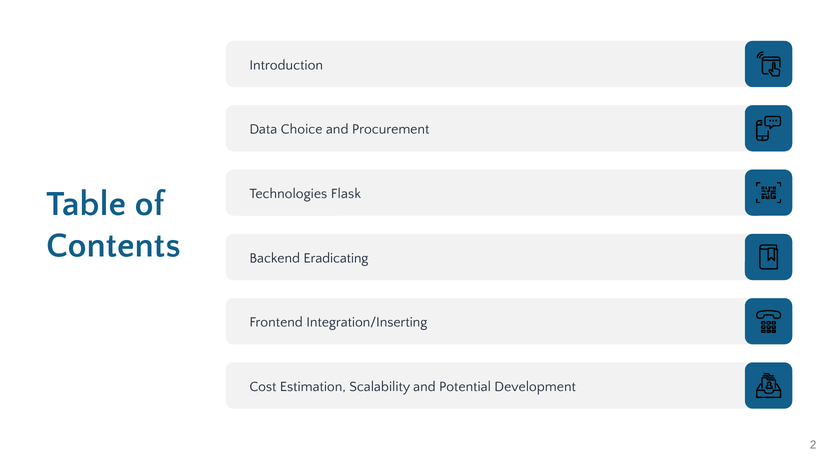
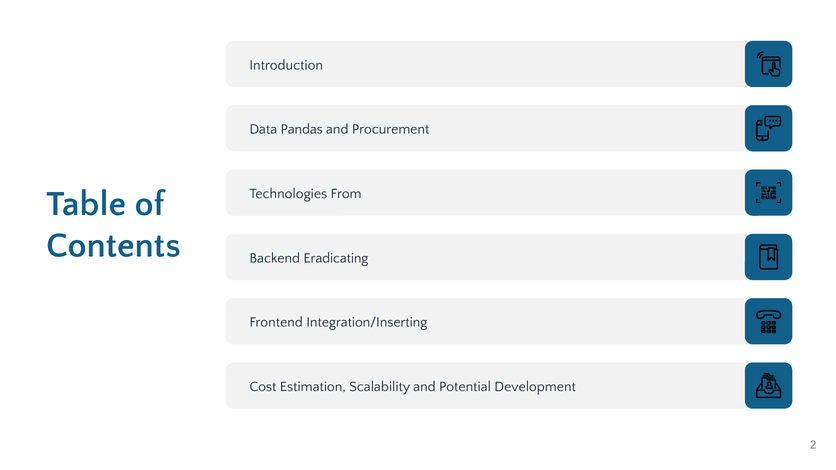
Choice: Choice -> Pandas (302, 129)
Flask: Flask -> From (346, 194)
